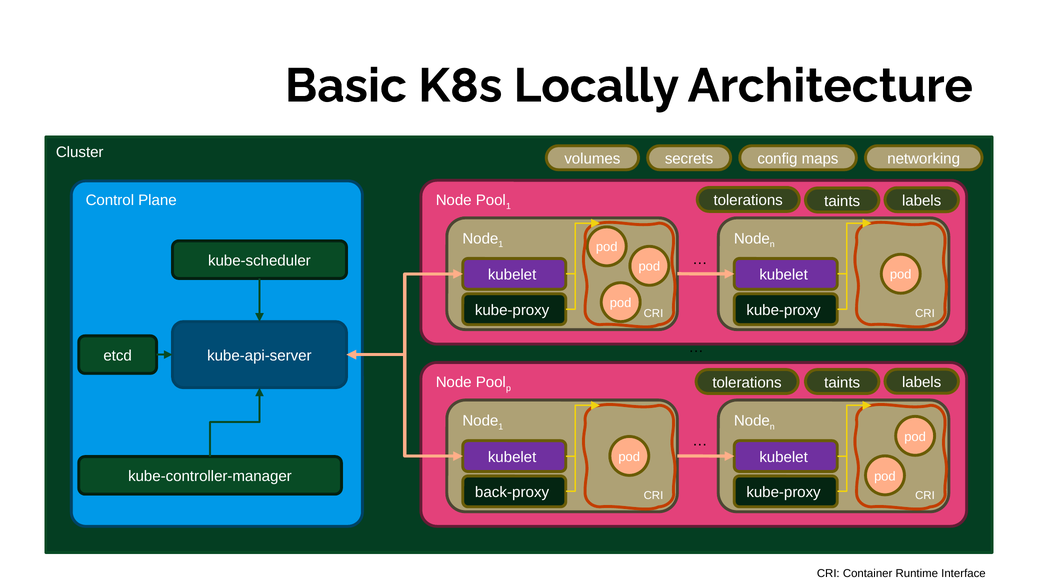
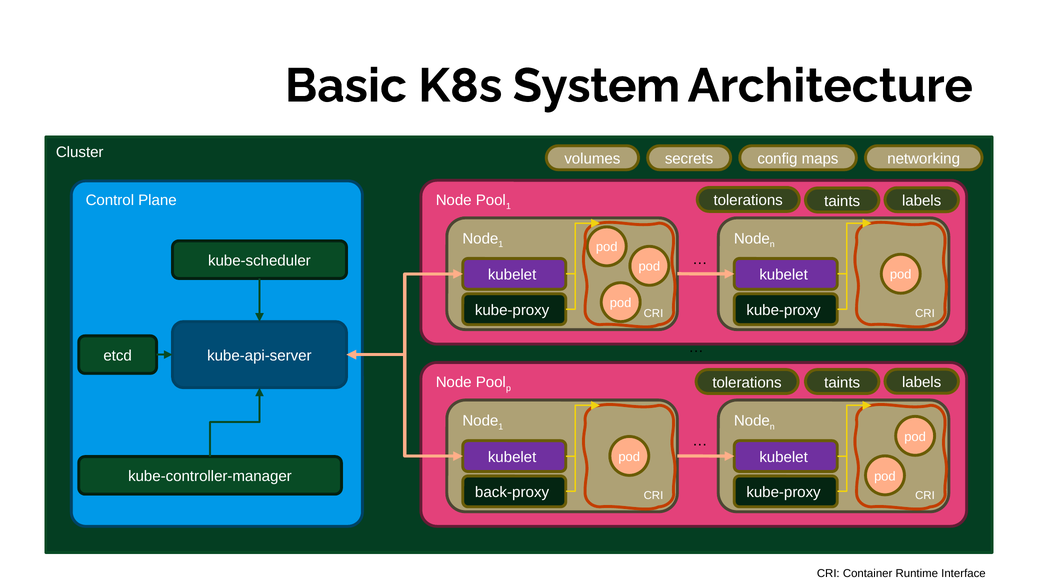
Locally: Locally -> System (597, 86)
